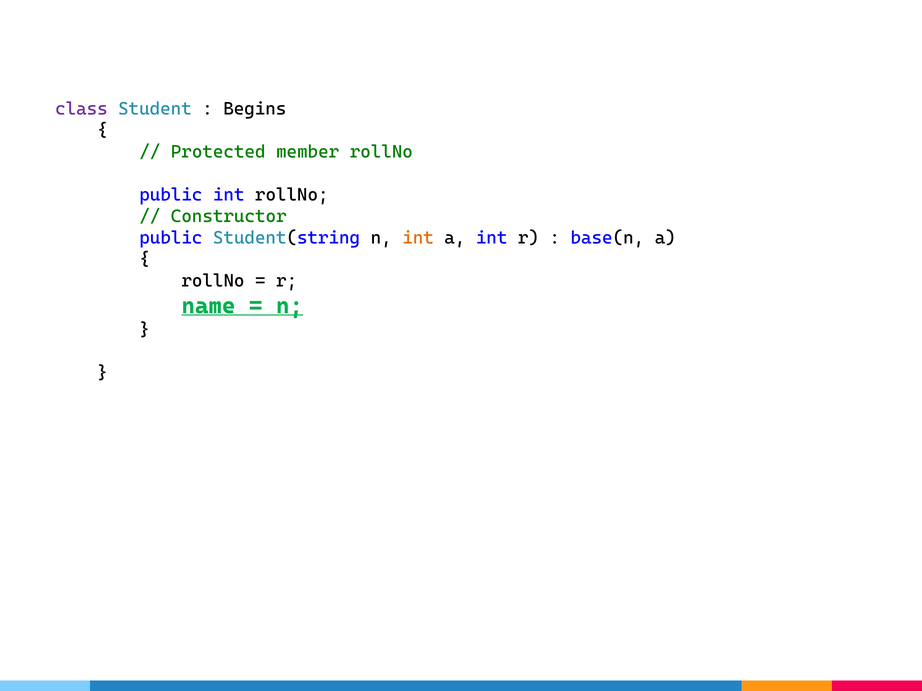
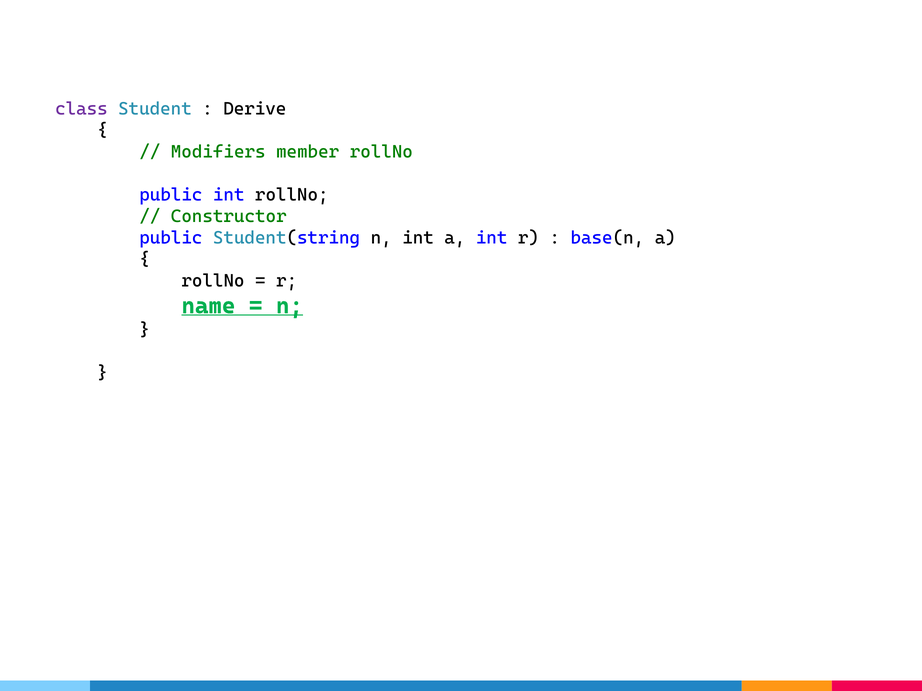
Begins: Begins -> Derive (255, 109)
Protected: Protected -> Modifiers (218, 152)
int colour: orange -> black (418, 238)
